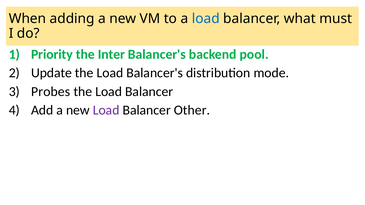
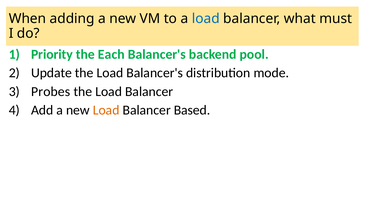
Inter: Inter -> Each (111, 54)
Load colour: purple -> orange (106, 110)
Other: Other -> Based (192, 110)
